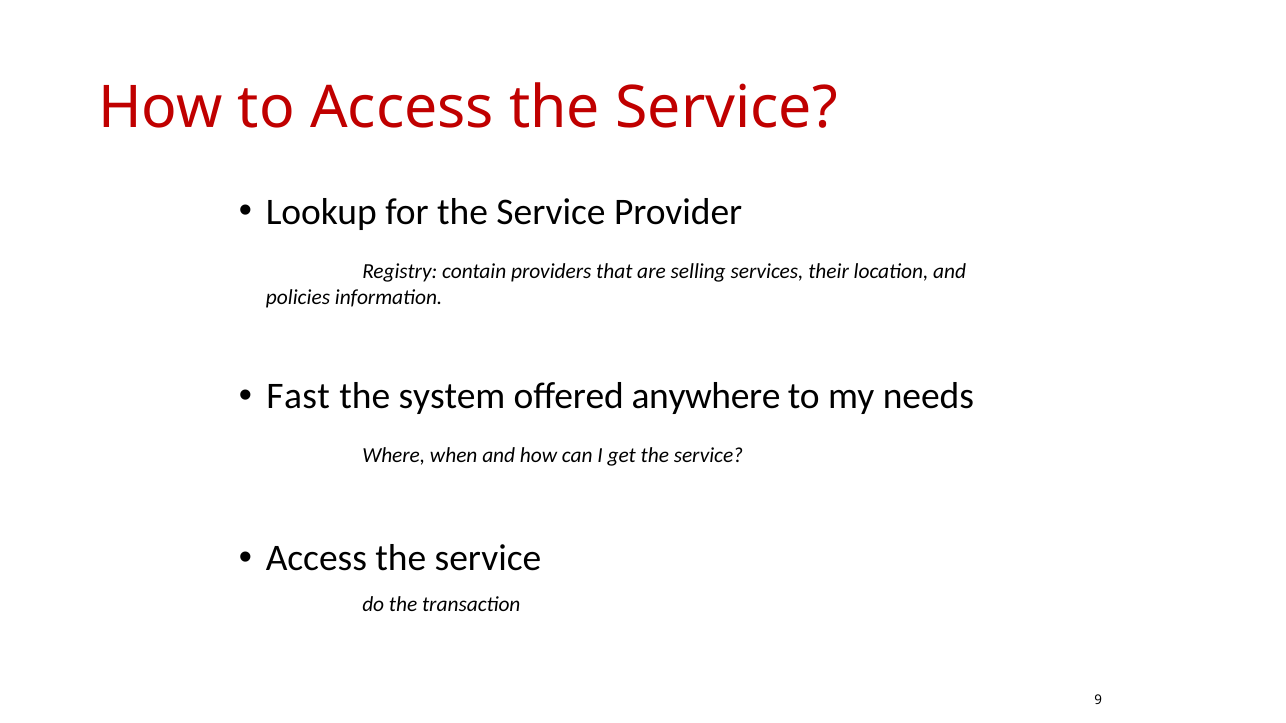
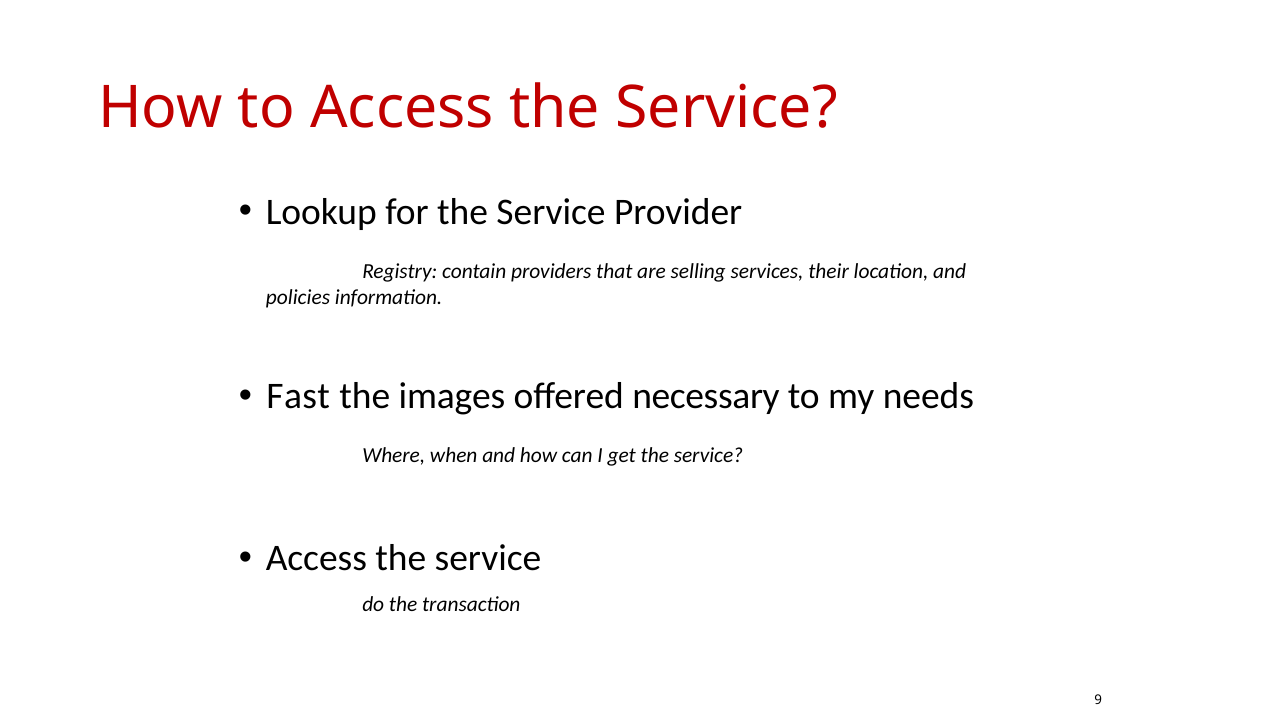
system: system -> images (452, 397)
anywhere: anywhere -> necessary (706, 397)
